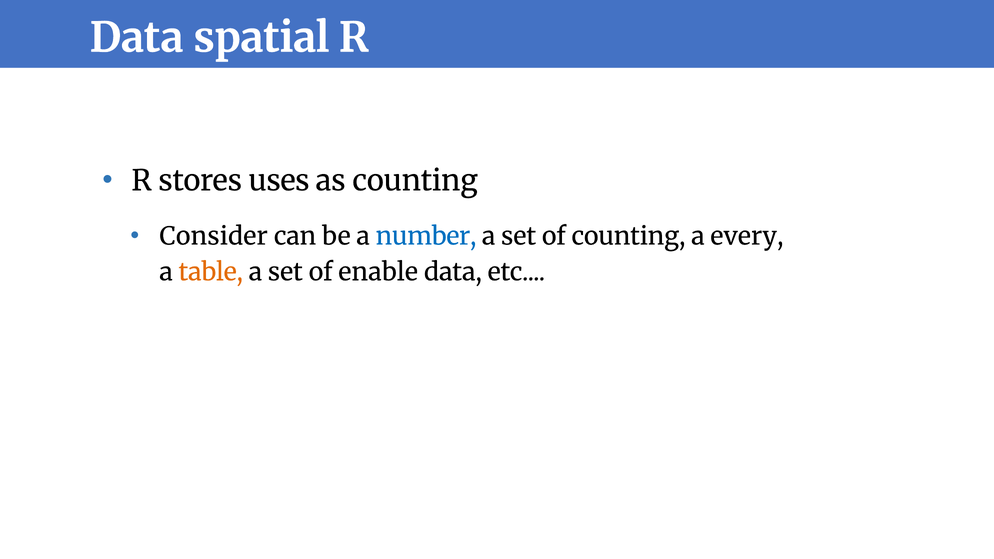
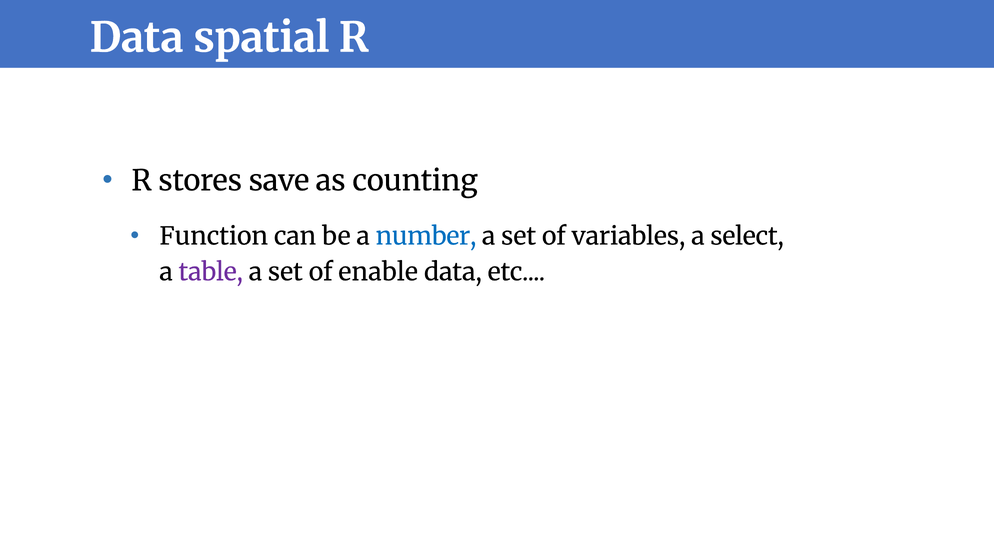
uses: uses -> save (279, 181)
Consider: Consider -> Function (214, 236)
of counting: counting -> variables (628, 236)
every: every -> select (747, 236)
table colour: orange -> purple (211, 272)
